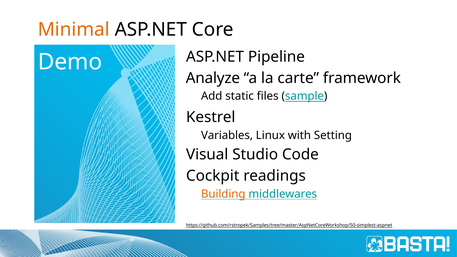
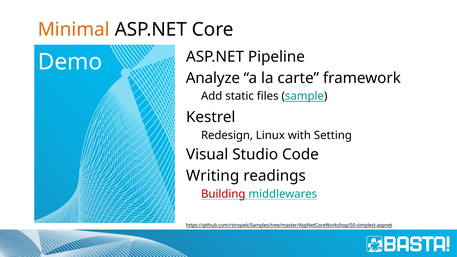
Variables: Variables -> Redesign (227, 135)
Cockpit: Cockpit -> Writing (213, 176)
Building colour: orange -> red (223, 194)
